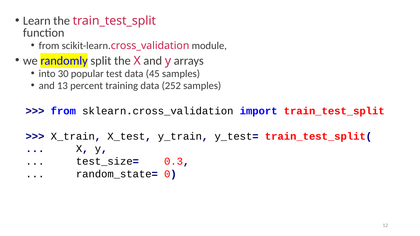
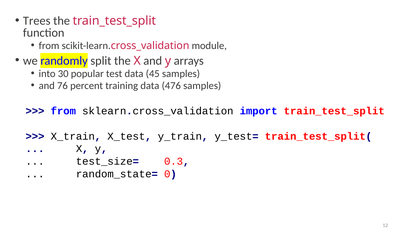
Learn: Learn -> Trees (37, 21)
13: 13 -> 76 (62, 86)
252: 252 -> 476 (171, 86)
